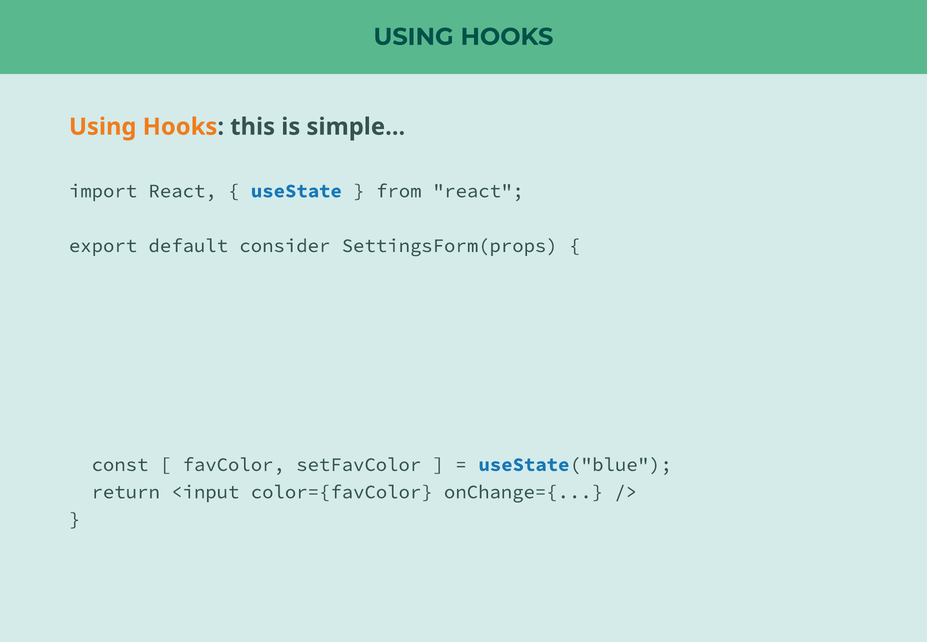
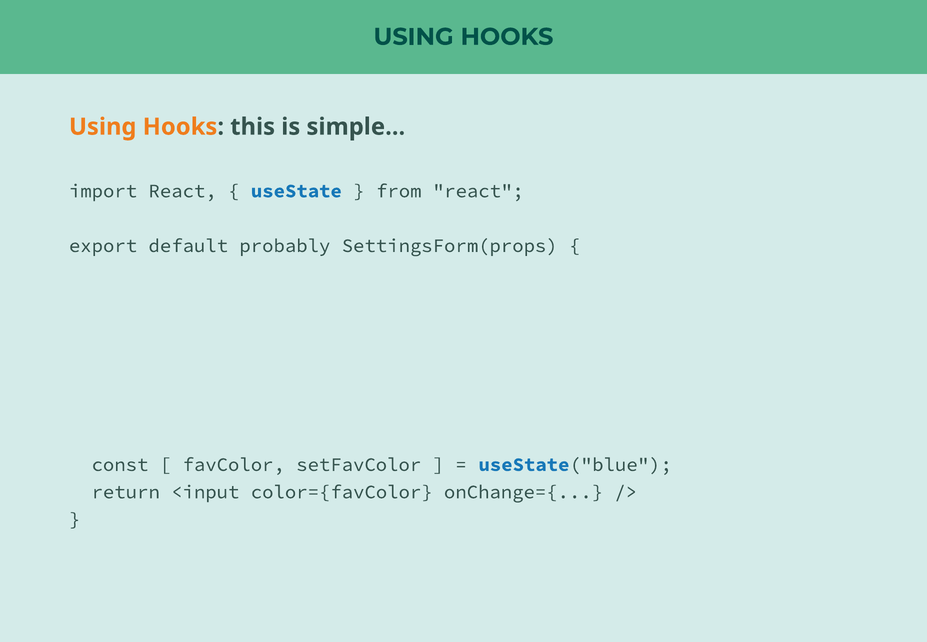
consider: consider -> probably (285, 246)
